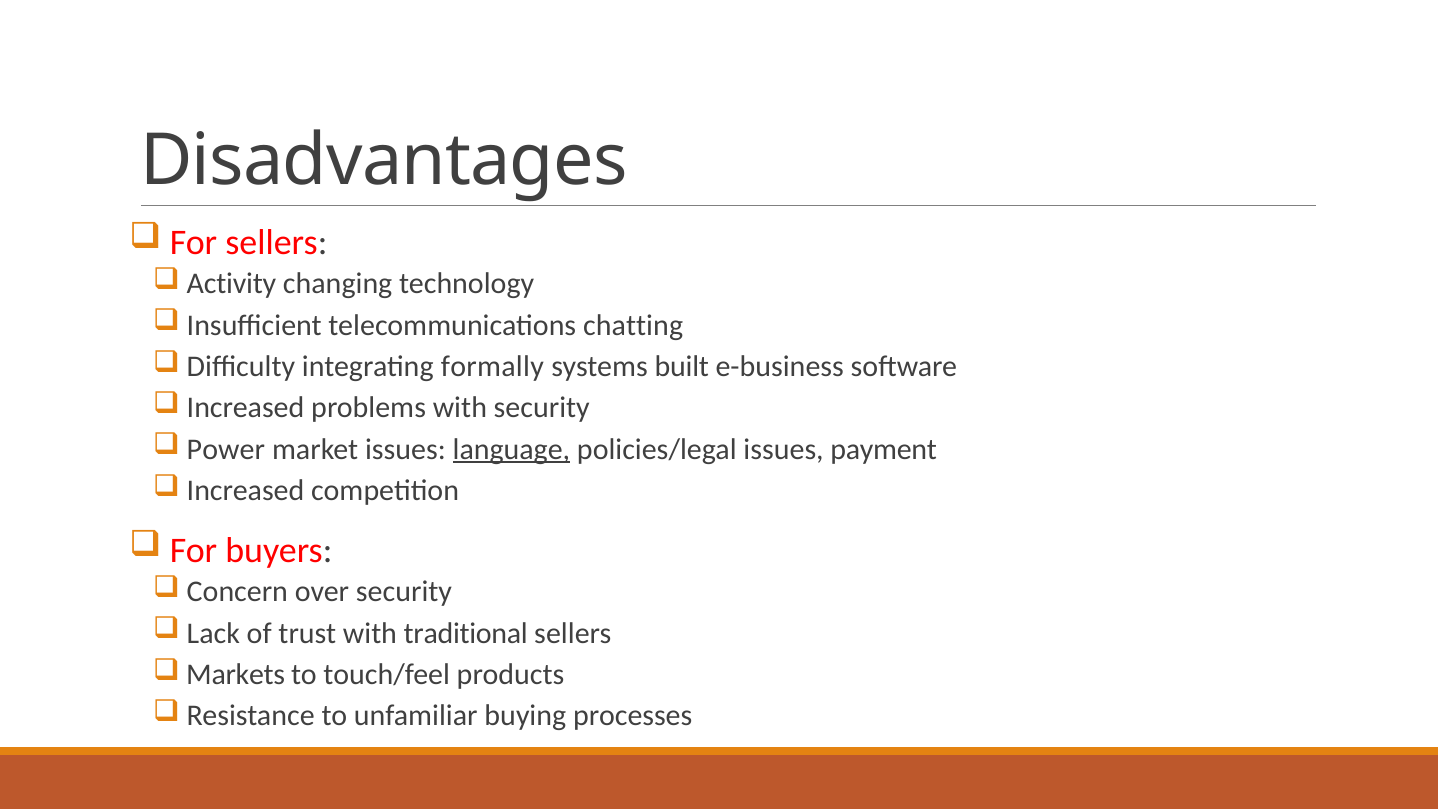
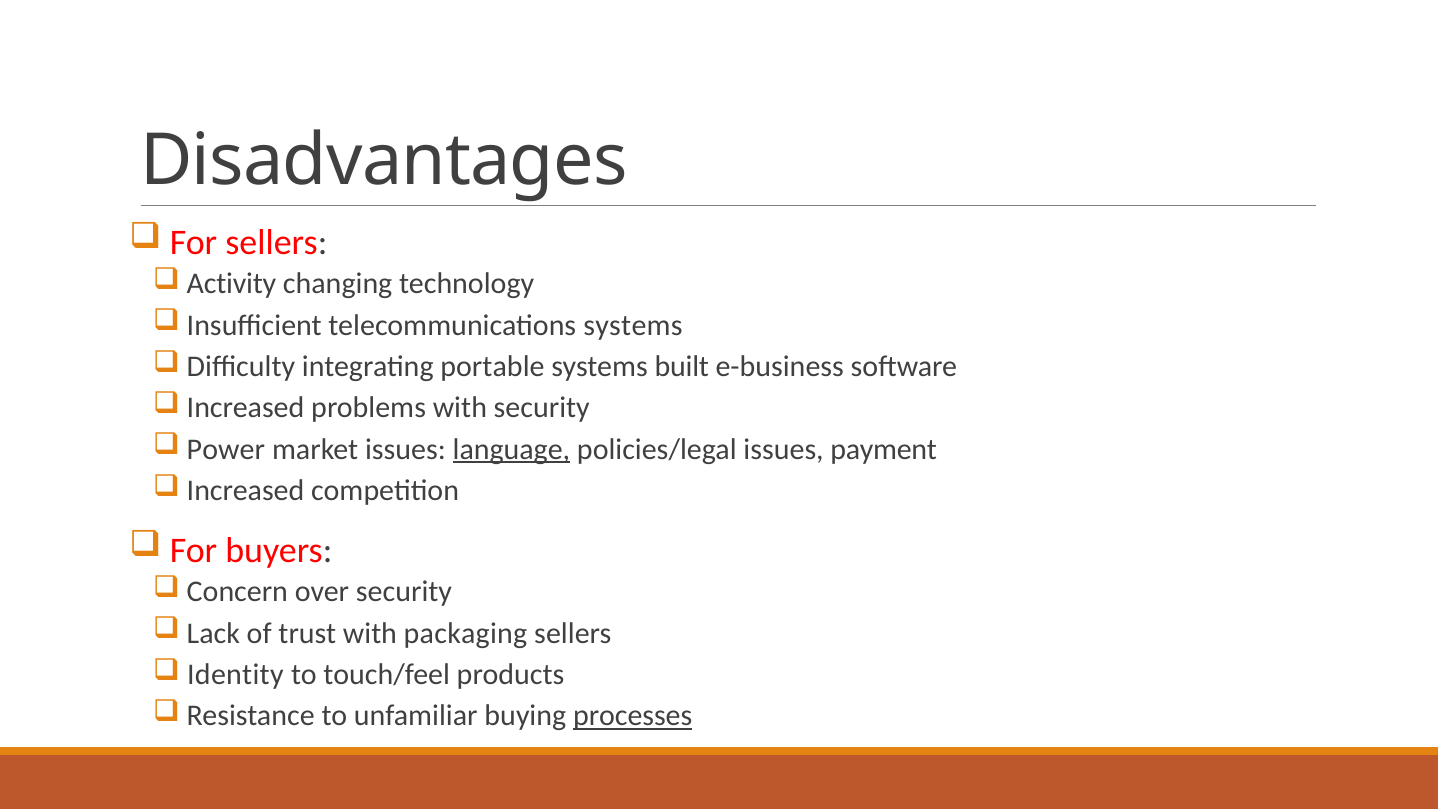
telecommunications chatting: chatting -> systems (633, 325)
formally: formally -> portable (492, 367)
traditional: traditional -> packaging (466, 633)
Markets: Markets -> Identity (235, 675)
processes underline: none -> present (633, 716)
